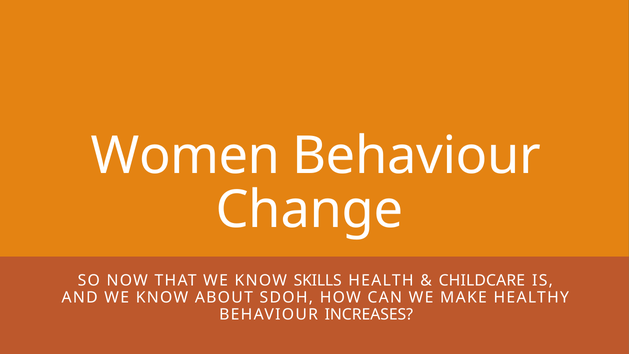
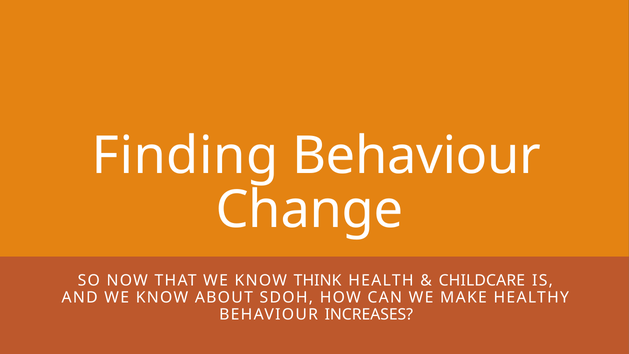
Women: Women -> Finding (185, 156)
SKILLS: SKILLS -> THINK (318, 280)
